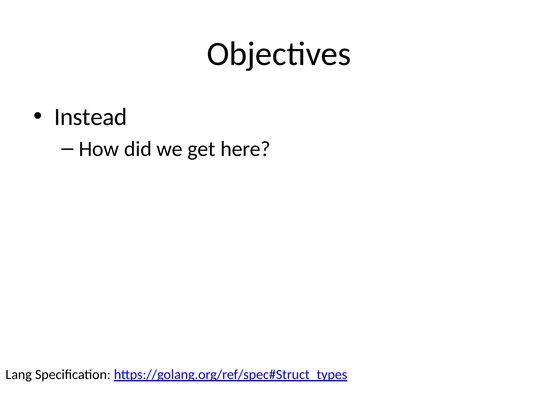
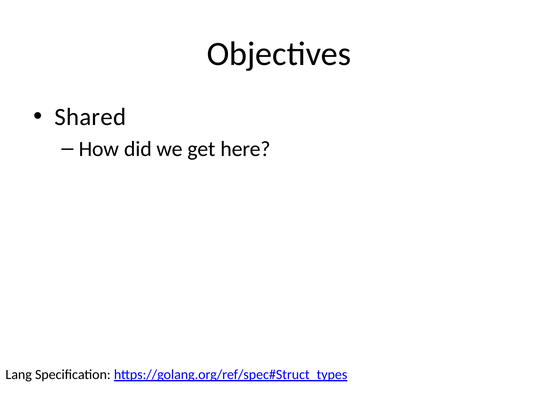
Instead: Instead -> Shared (90, 117)
